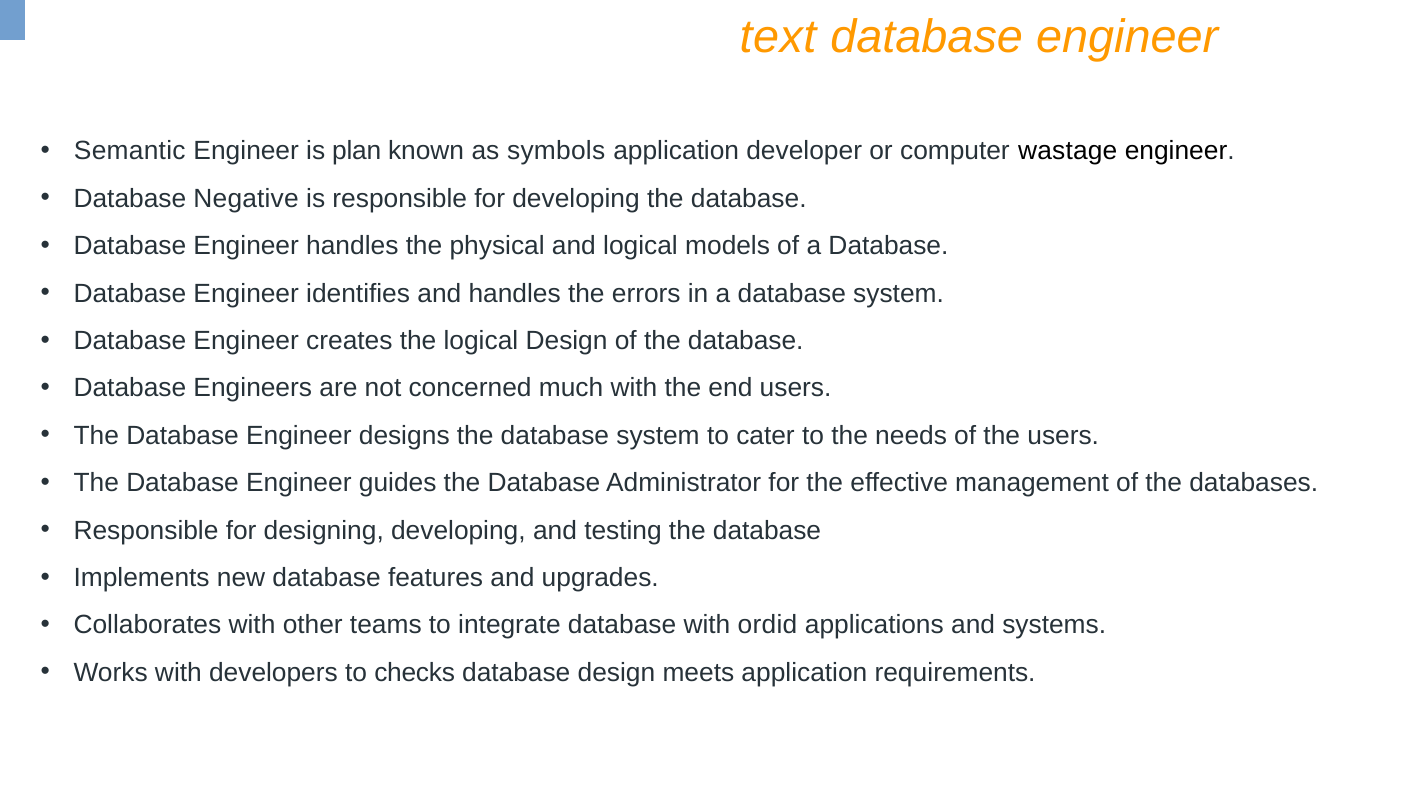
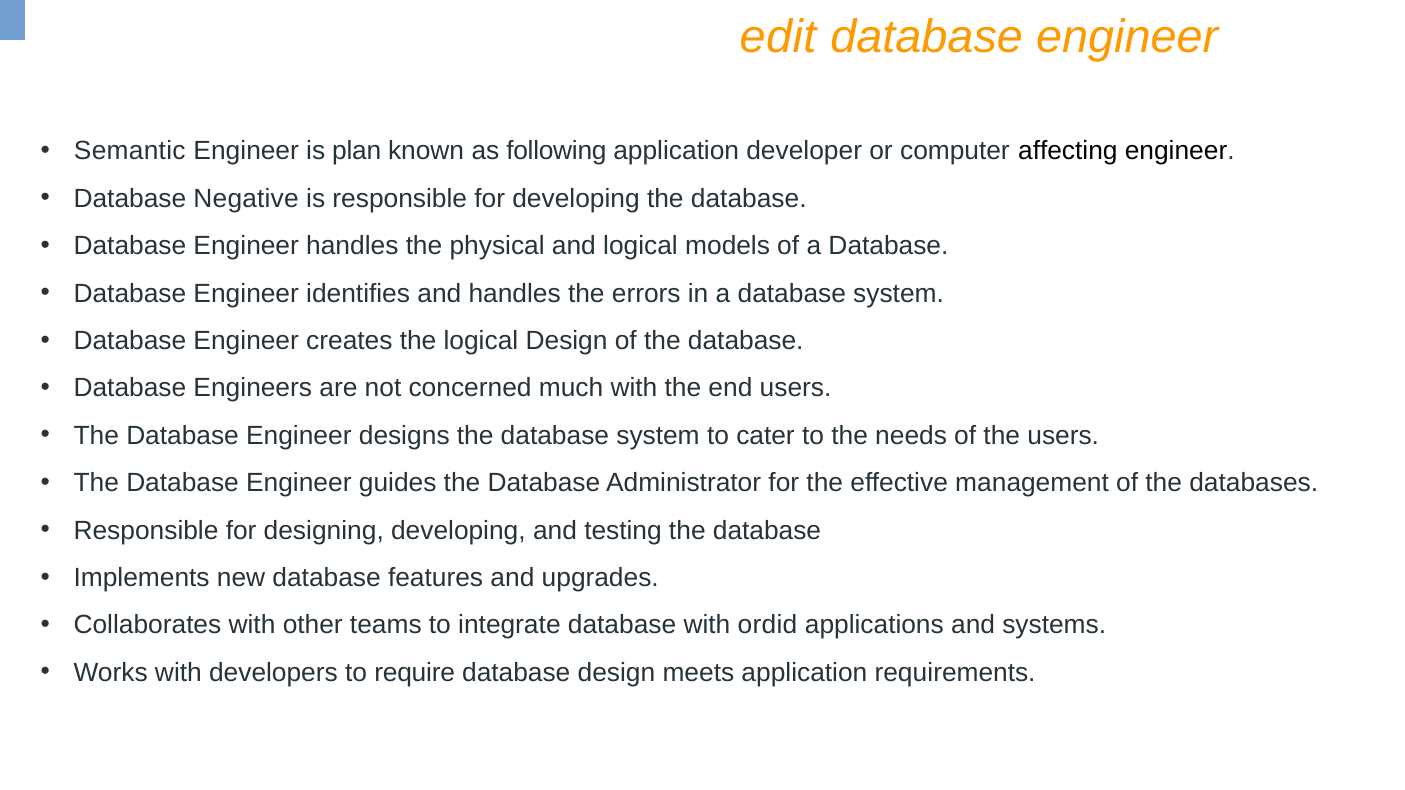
text: text -> edit (778, 37)
symbols: symbols -> following (556, 151)
wastage: wastage -> affecting (1068, 151)
checks: checks -> require (415, 673)
